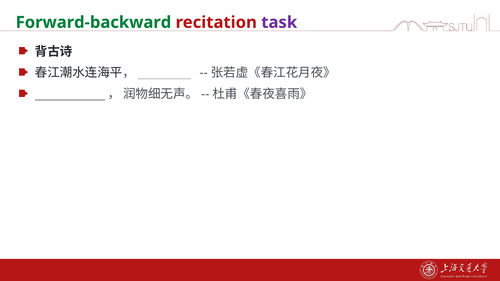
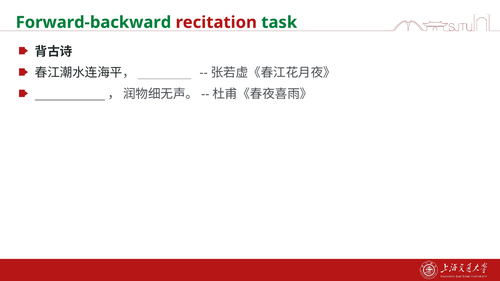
task colour: purple -> green (279, 22)
